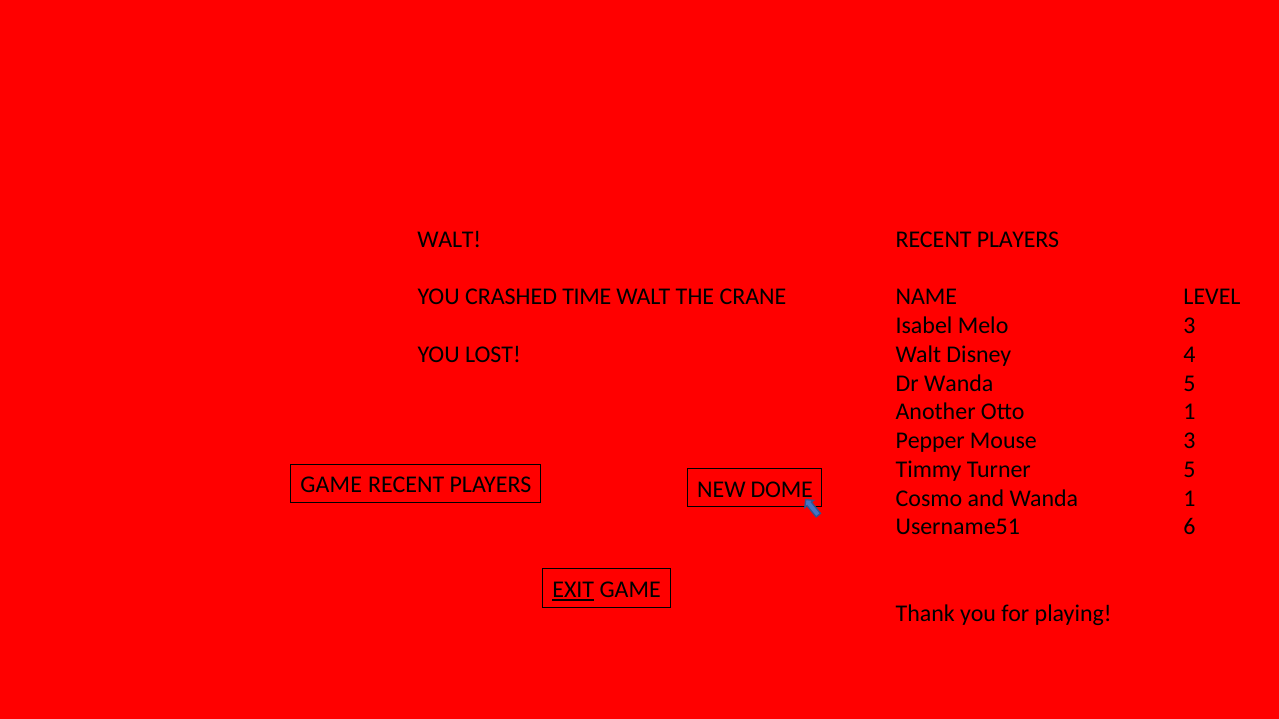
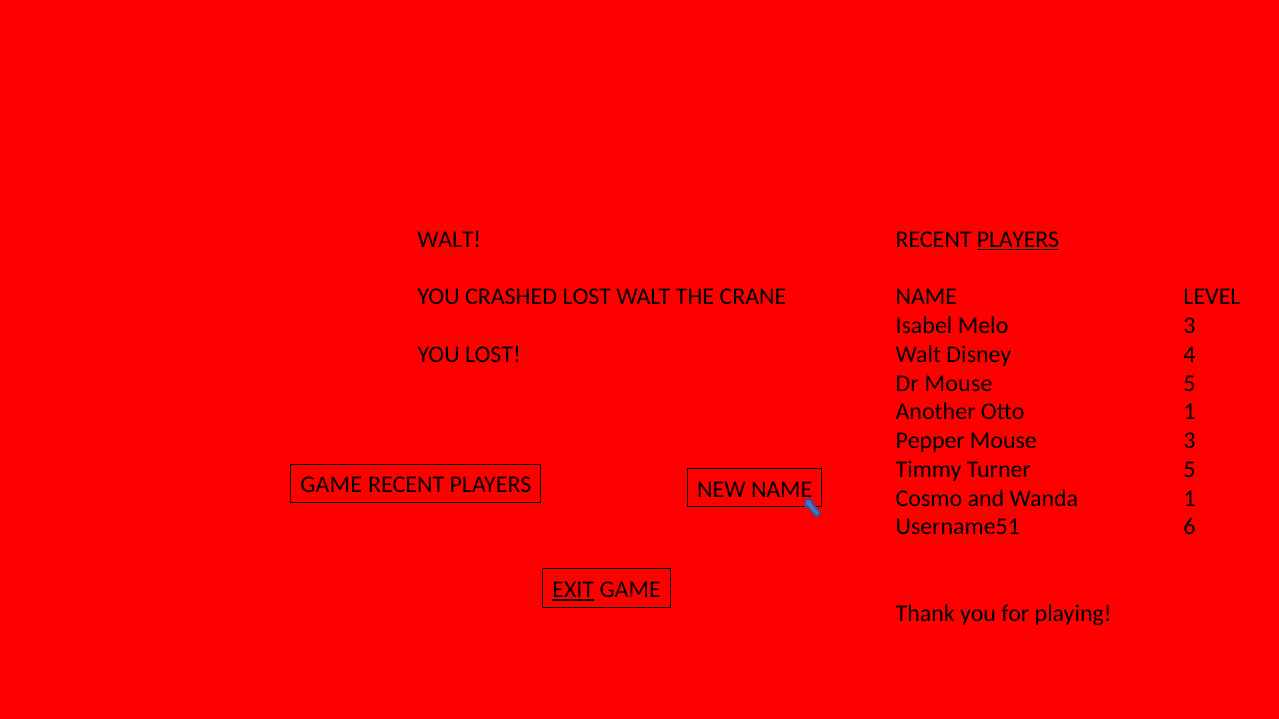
PLAYERS underline: none -> present (1018, 240)
CRASHED TIME: TIME -> LOST (587, 297)
Dr Wanda: Wanda -> Mouse (959, 383)
NEW DOME: DOME -> NAME (782, 490)
